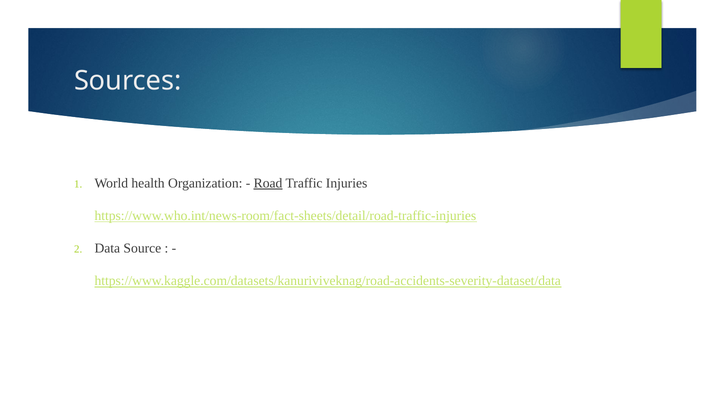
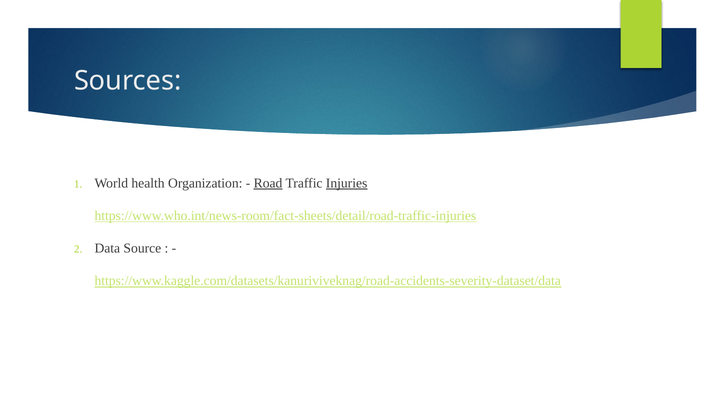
Injuries underline: none -> present (347, 183)
